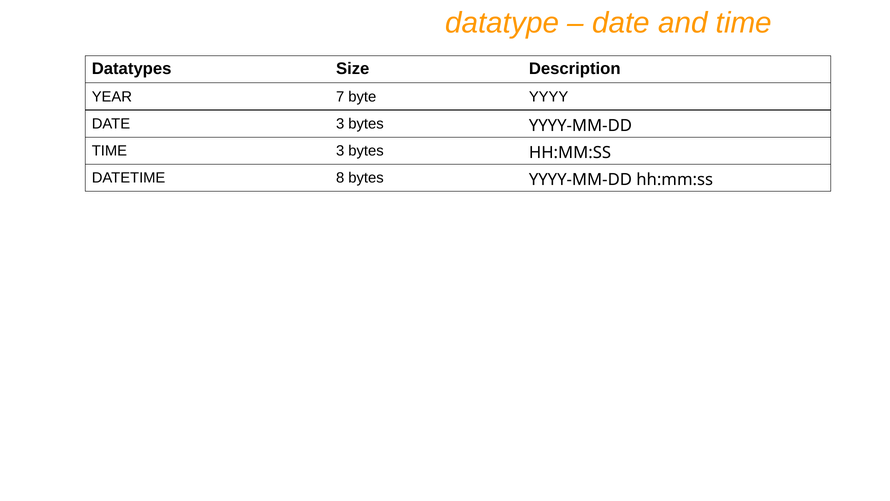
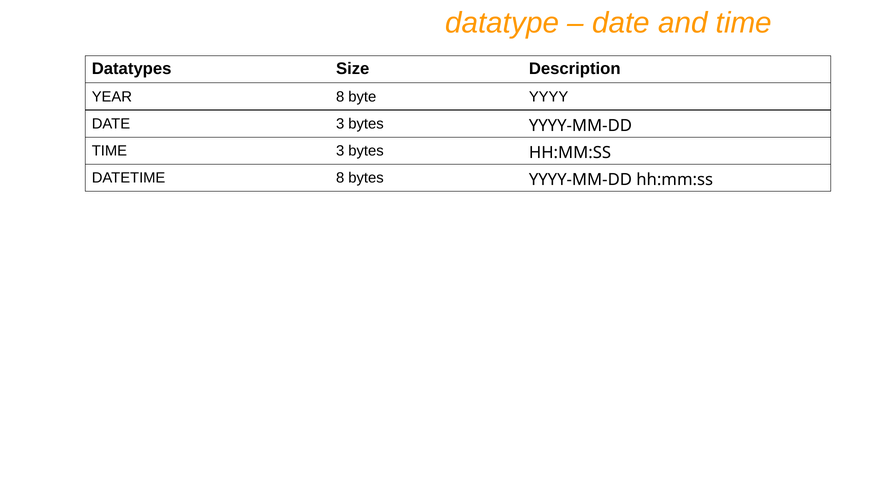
YEAR 7: 7 -> 8 (340, 97)
